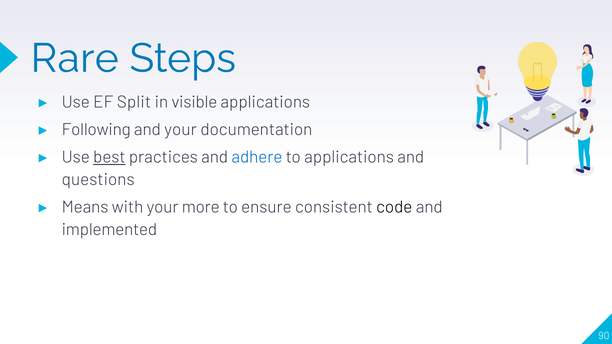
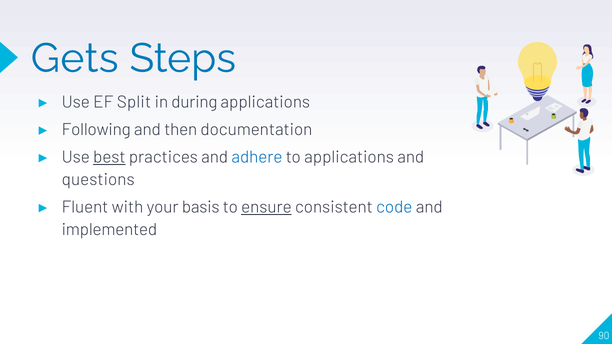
Rare: Rare -> Gets (75, 58)
visible: visible -> during (194, 102)
and your: your -> then (181, 130)
Means: Means -> Fluent (85, 207)
more: more -> basis (201, 207)
ensure underline: none -> present (266, 207)
code colour: black -> blue (394, 207)
